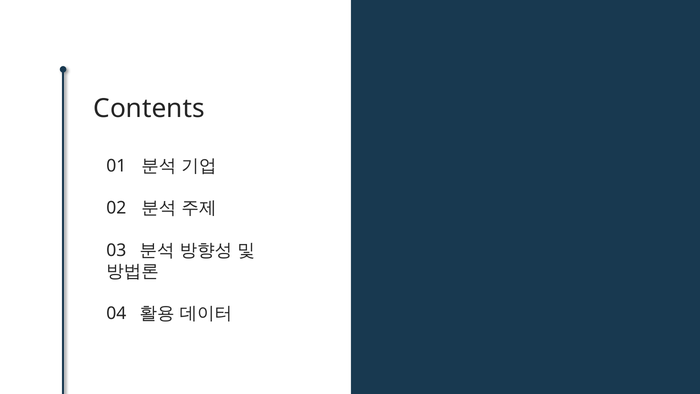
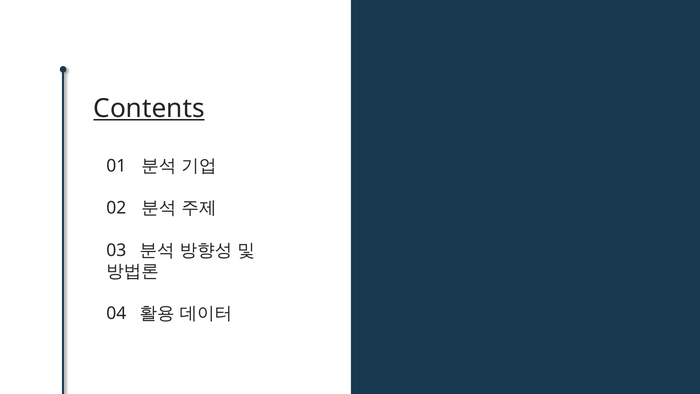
Contents underline: none -> present (149, 108)
